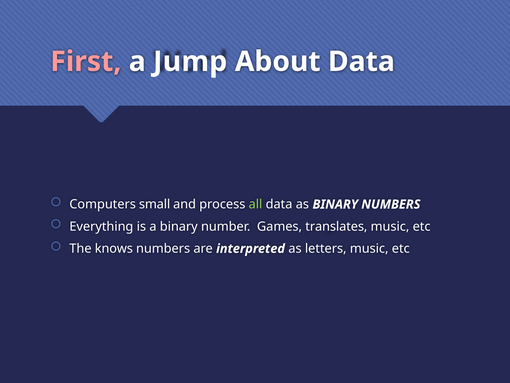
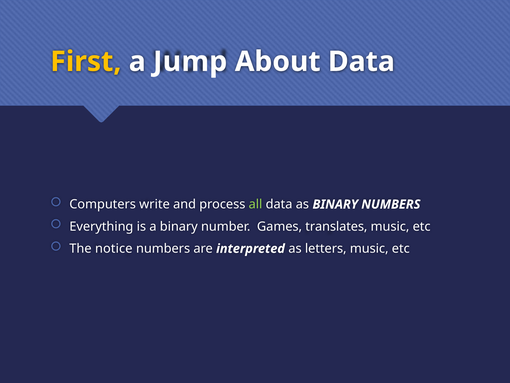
First colour: pink -> yellow (86, 61)
small: small -> write (155, 204)
knows: knows -> notice (114, 248)
